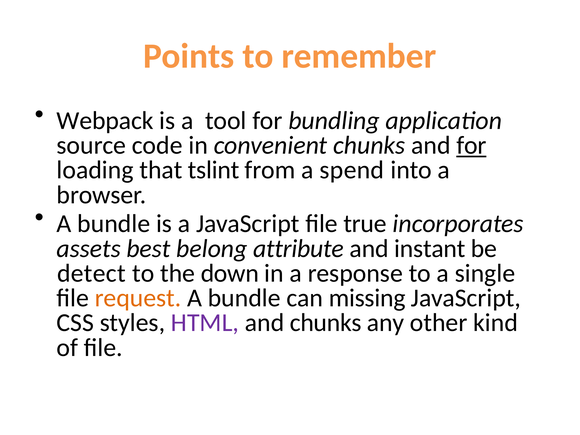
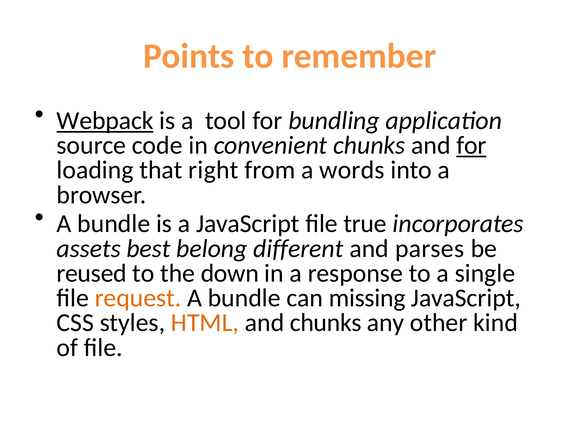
Webpack underline: none -> present (105, 121)
tslint: tslint -> right (213, 170)
spend: spend -> words (352, 170)
attribute: attribute -> different (298, 249)
instant: instant -> parses (430, 249)
detect: detect -> reused (92, 273)
HTML colour: purple -> orange (205, 323)
